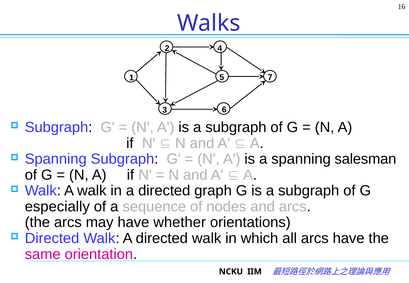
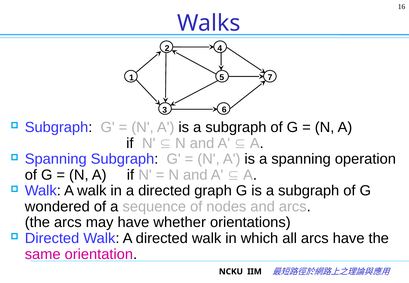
salesman: salesman -> operation (365, 159)
especially: especially -> wondered (57, 207)
